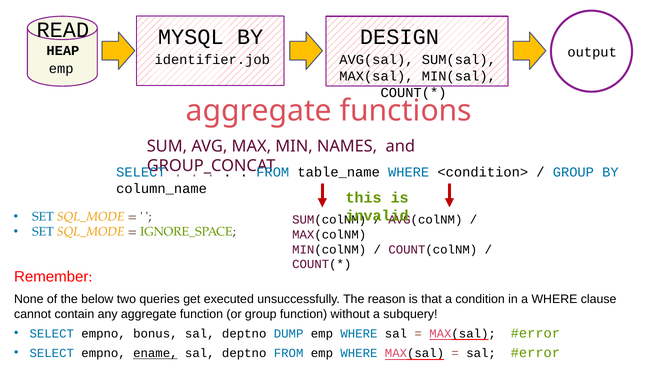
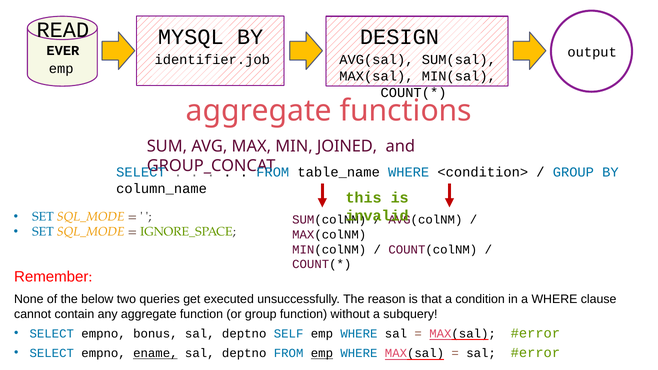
HEAP: HEAP -> EVER (63, 51)
NAMES: NAMES -> JOINED (347, 146)
DUMP: DUMP -> SELF (289, 334)
emp underline: none -> present (322, 354)
